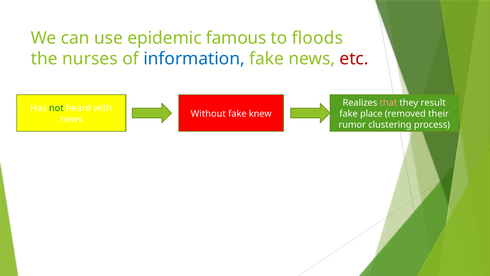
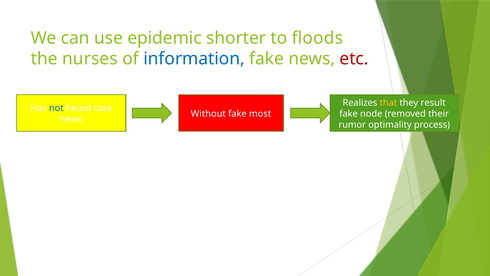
famous: famous -> shorter (236, 38)
that colour: pink -> yellow (388, 103)
not colour: green -> blue (56, 108)
with: with -> case (103, 108)
knew: knew -> most (260, 114)
place: place -> node (371, 114)
clustering: clustering -> optimality (390, 125)
